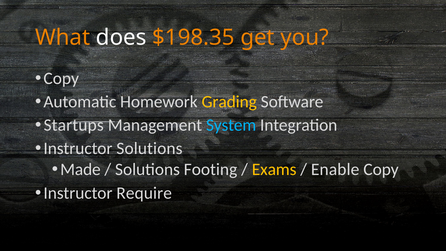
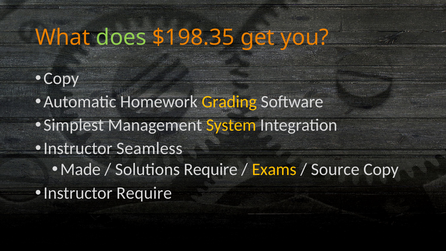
does colour: white -> light green (121, 37)
Startups: Startups -> Simplest (74, 125)
System colour: light blue -> yellow (231, 125)
Instructor Solutions: Solutions -> Seamless (149, 148)
Solutions Footing: Footing -> Require (211, 169)
Enable: Enable -> Source (335, 169)
